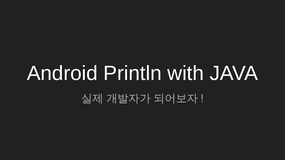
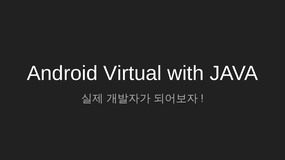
Println: Println -> Virtual (133, 73)
